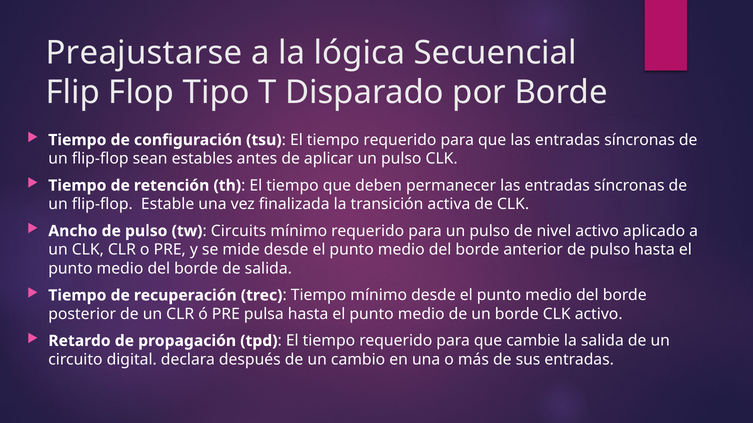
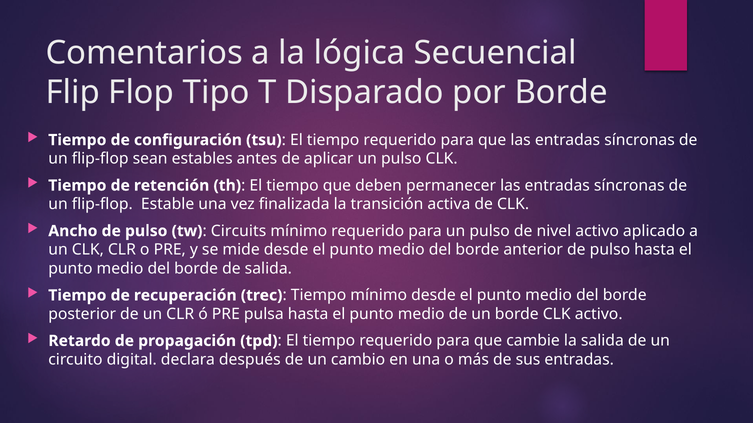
Preajustarse: Preajustarse -> Comentarios (144, 53)
